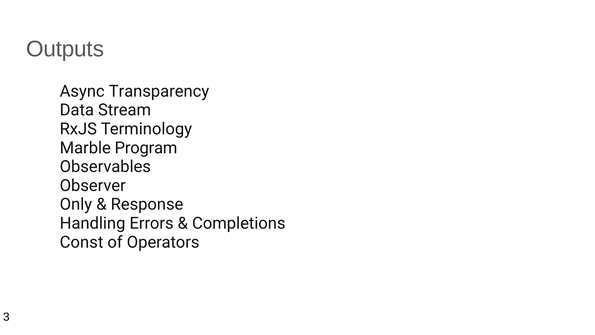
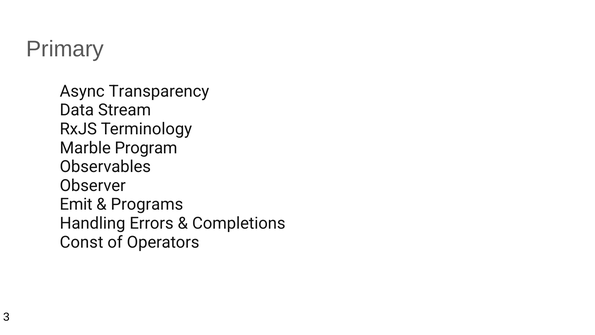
Outputs: Outputs -> Primary (65, 49)
Only: Only -> Emit (76, 204)
Response: Response -> Programs (147, 204)
